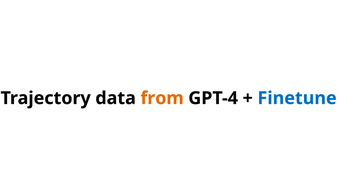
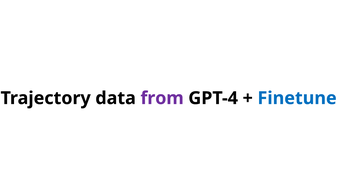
from colour: orange -> purple (162, 98)
